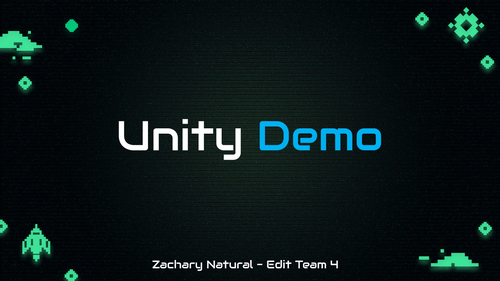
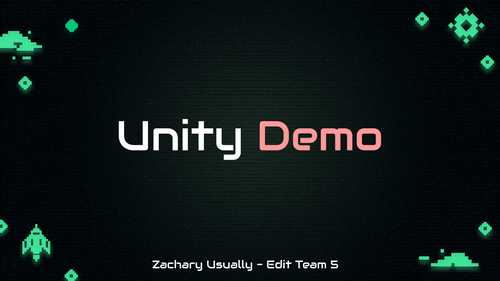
Demo colour: light blue -> pink (320, 137)
Natural: Natural -> Usually (230, 265)
4: 4 -> 5 (334, 265)
